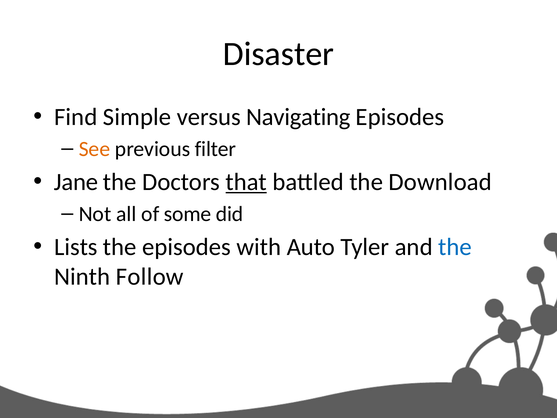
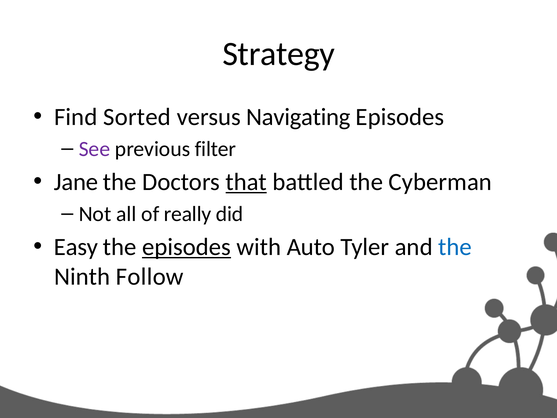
Disaster: Disaster -> Strategy (279, 54)
Simple: Simple -> Sorted (137, 117)
See colour: orange -> purple (94, 149)
Download: Download -> Cyberman (440, 182)
some: some -> really (188, 214)
Lists: Lists -> Easy (76, 247)
episodes underline: none -> present (187, 247)
